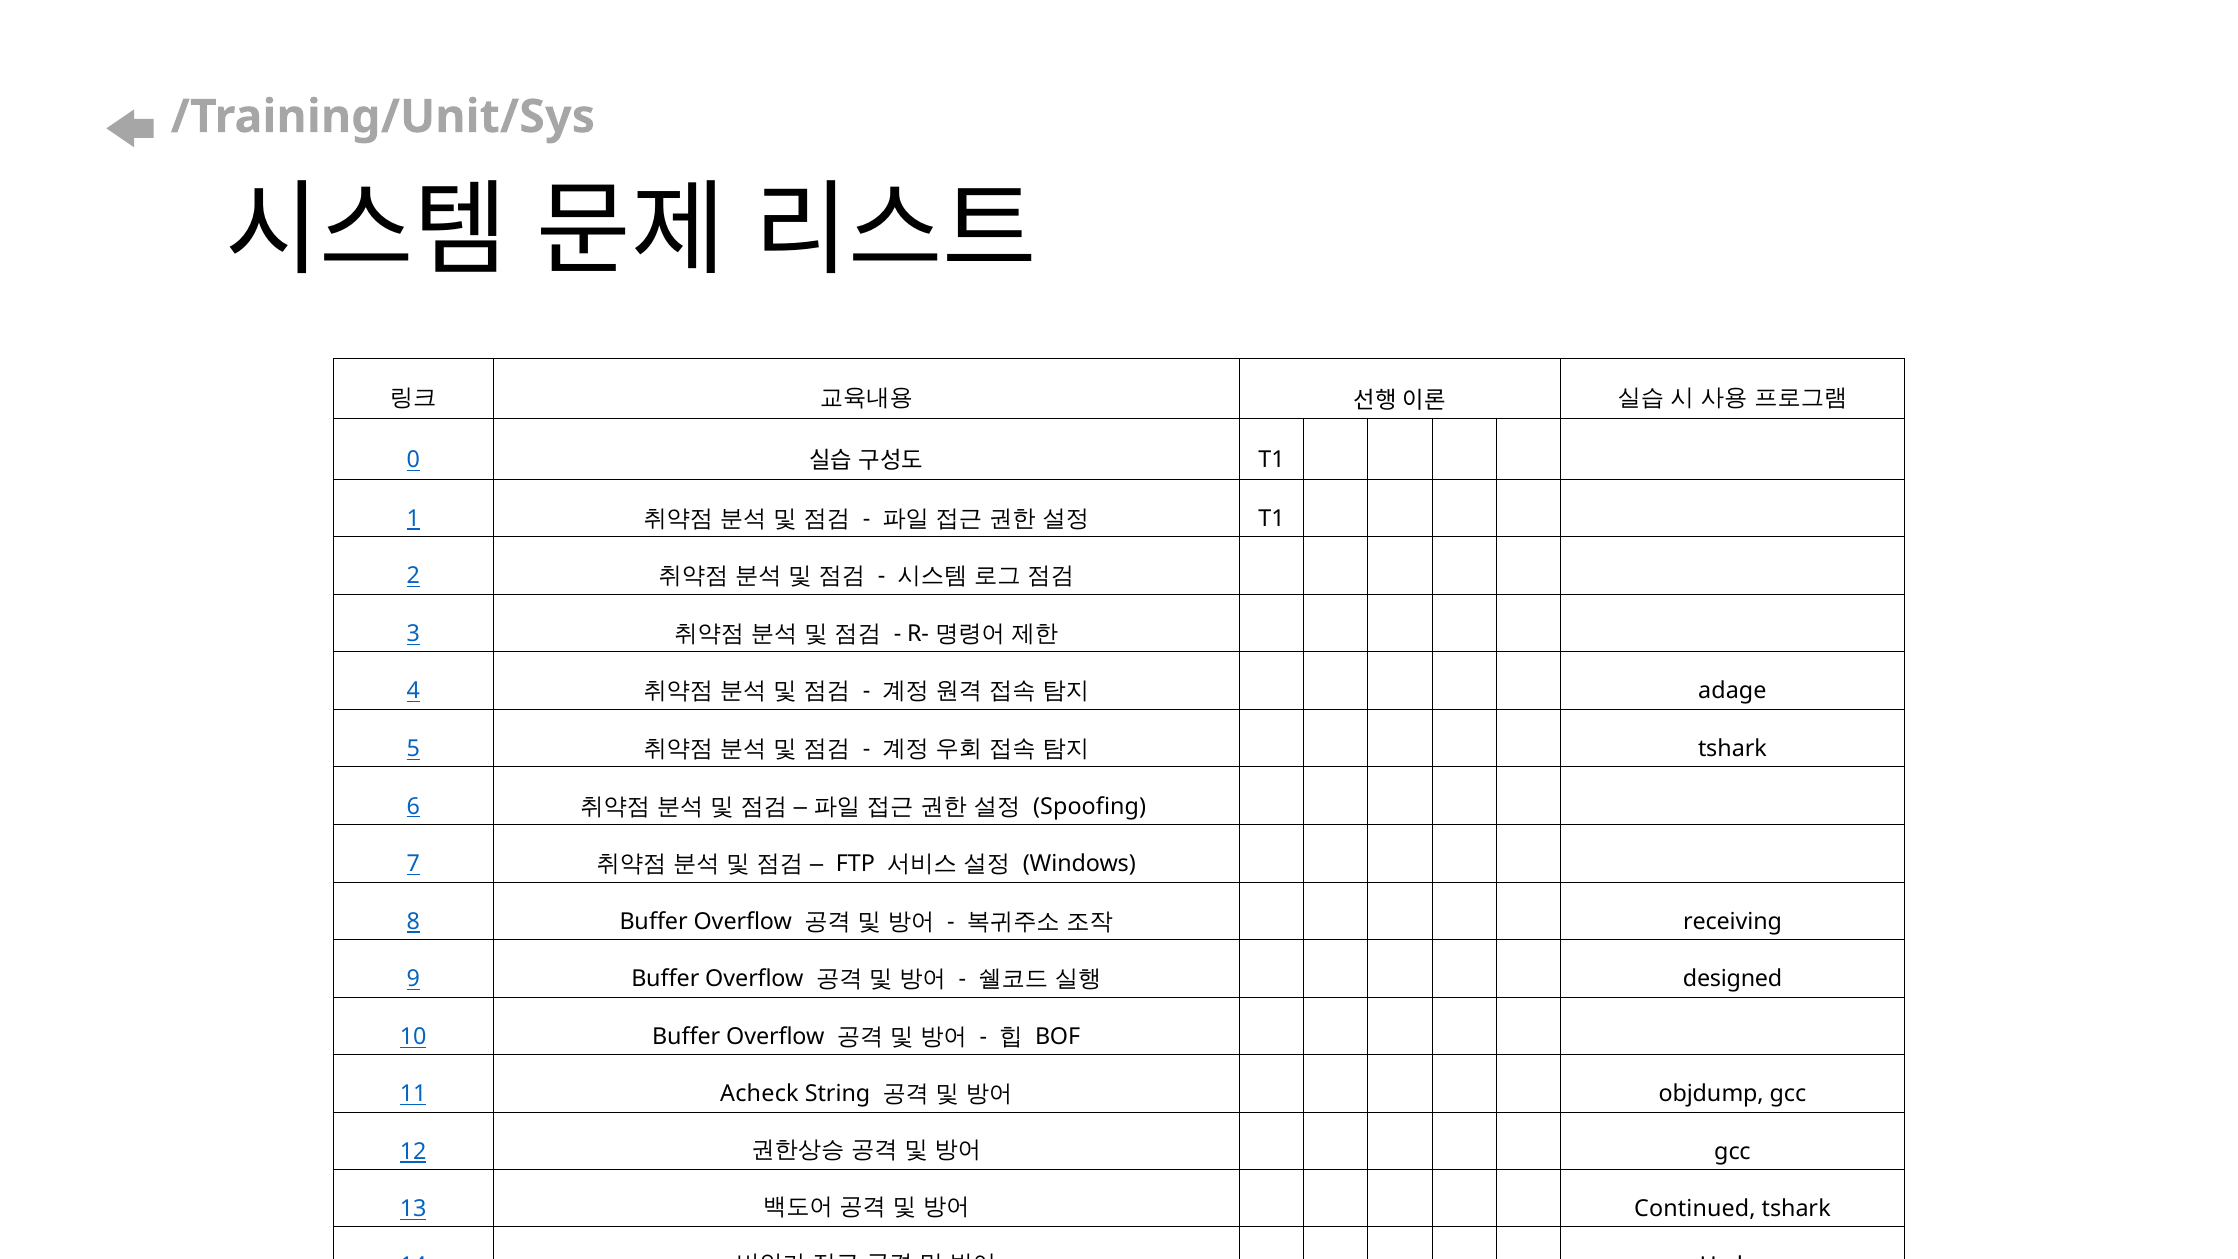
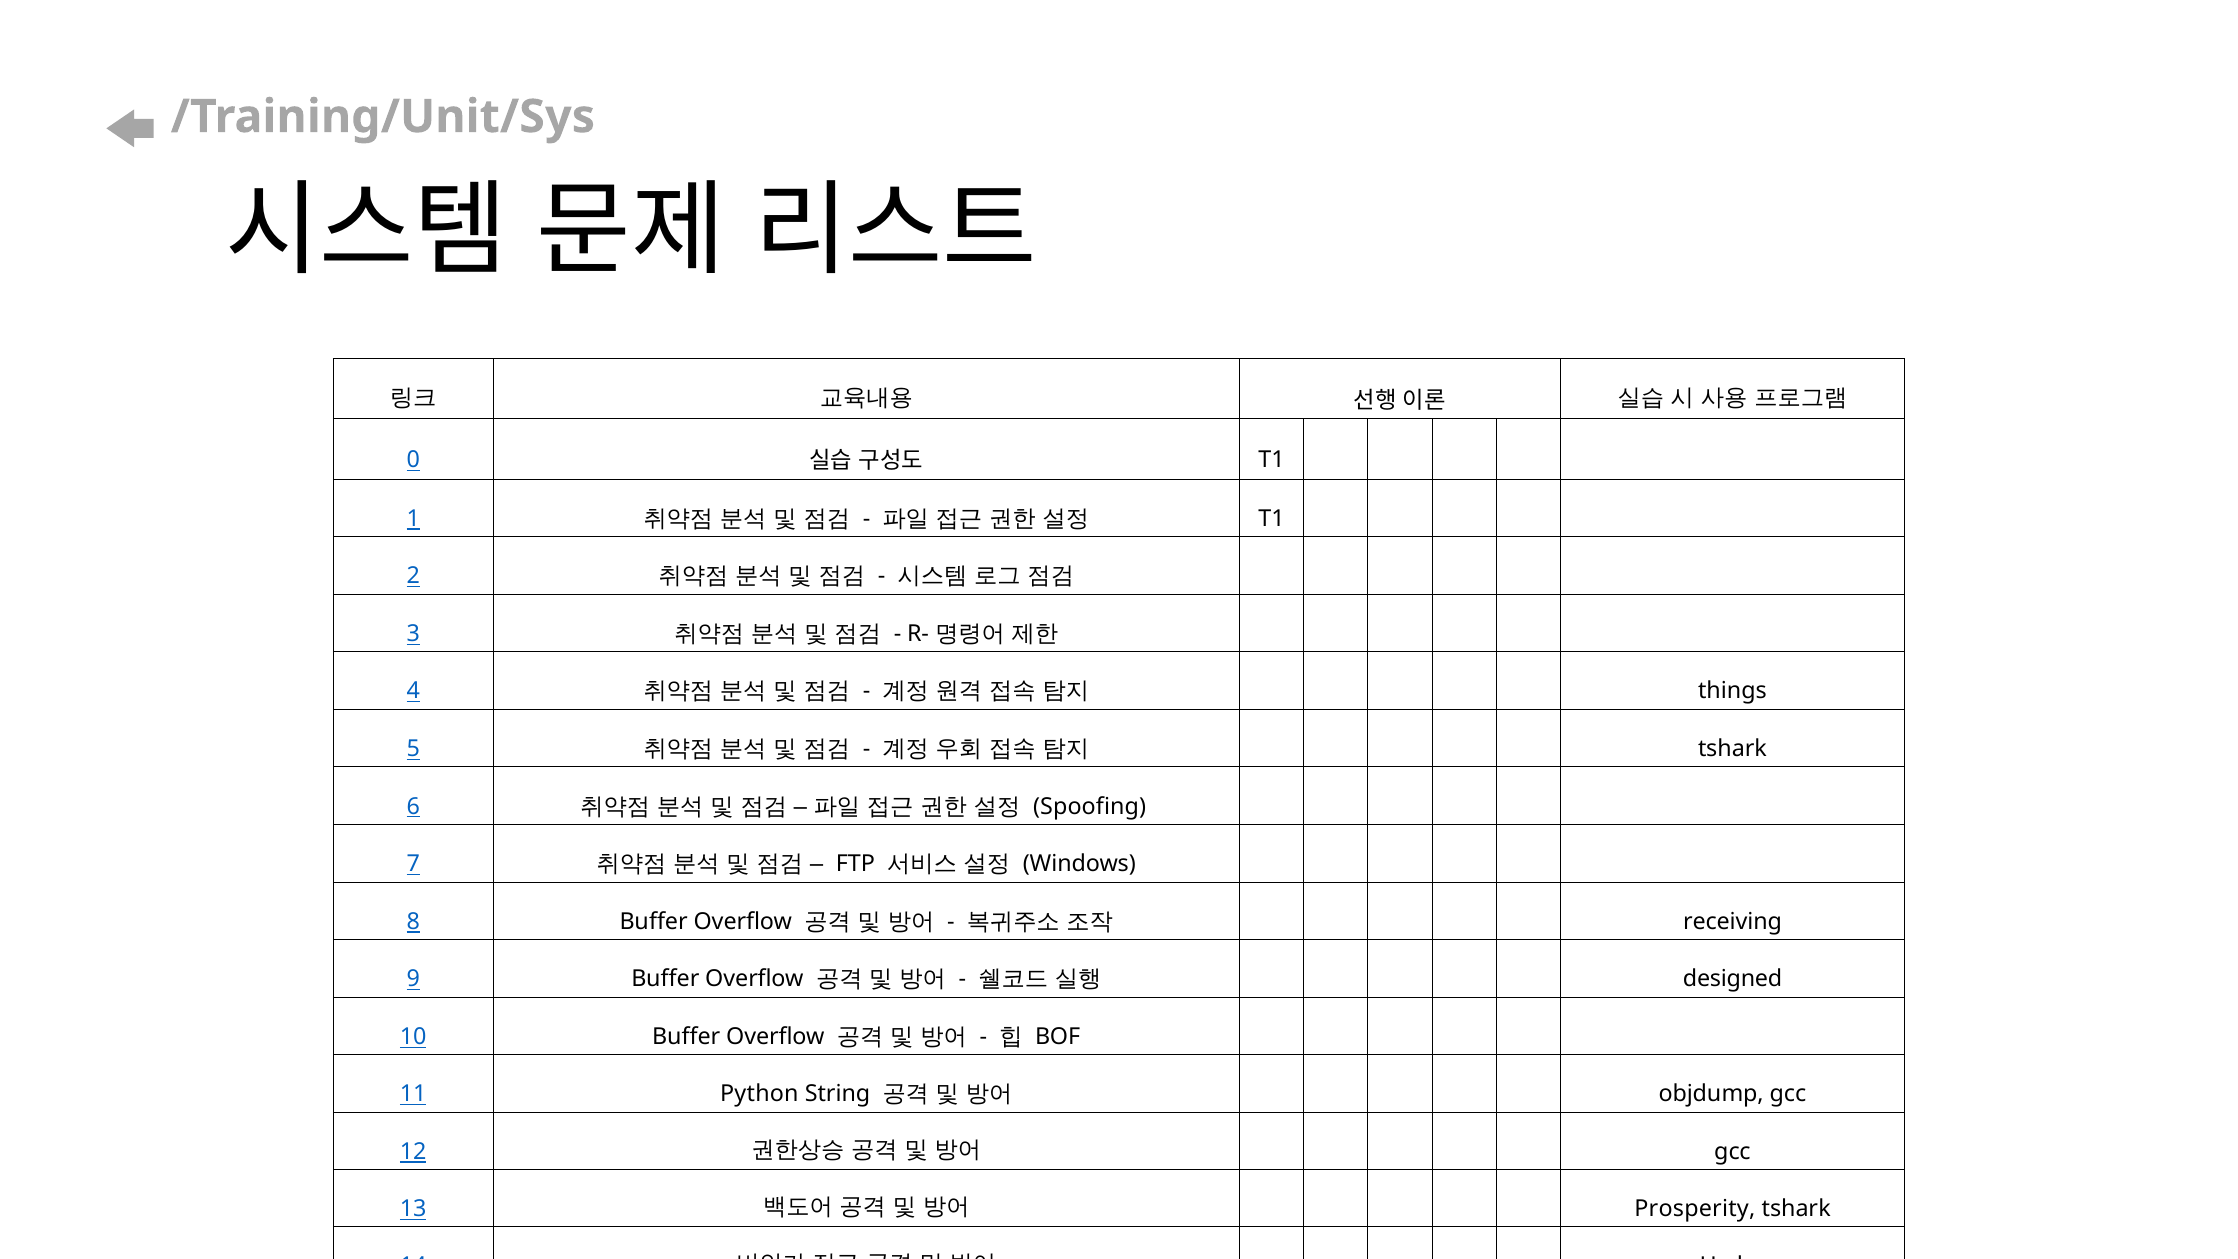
adage: adage -> things (1732, 691)
Acheck: Acheck -> Python (759, 1094)
Continued: Continued -> Prosperity (1695, 1209)
